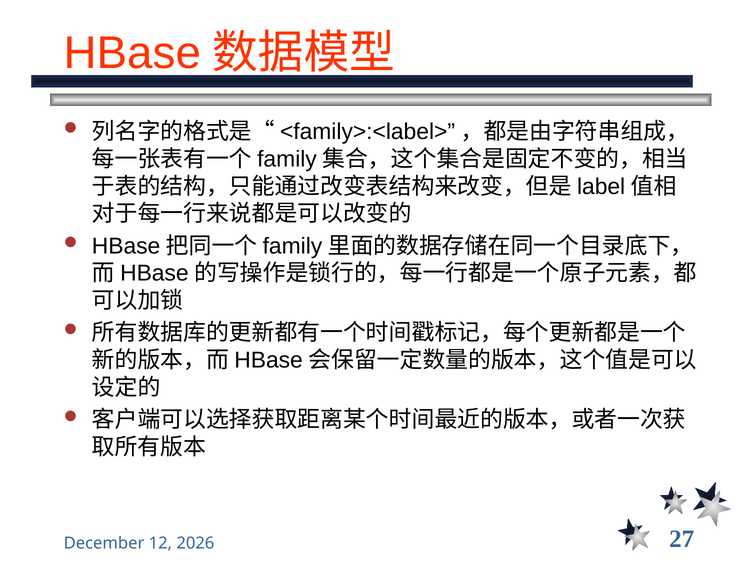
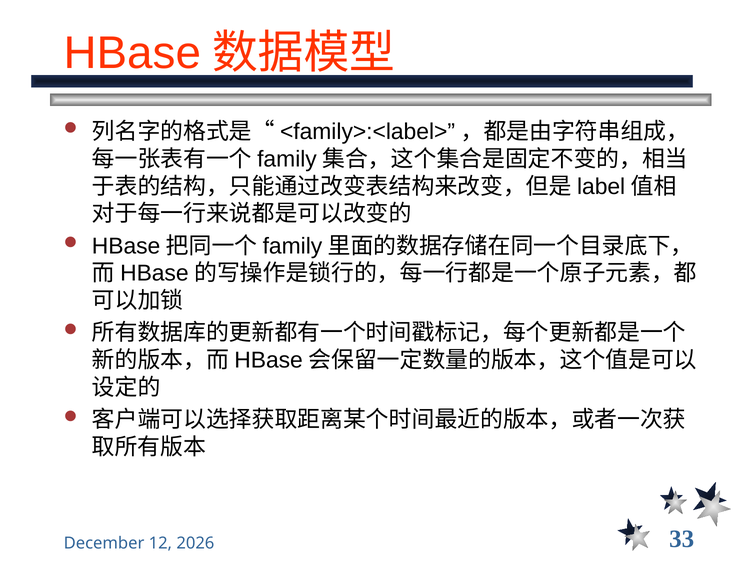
27: 27 -> 33 (682, 539)
